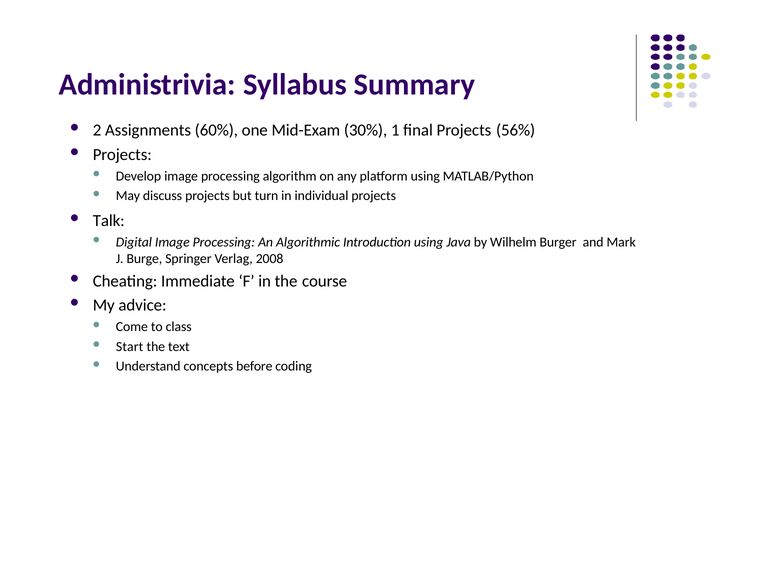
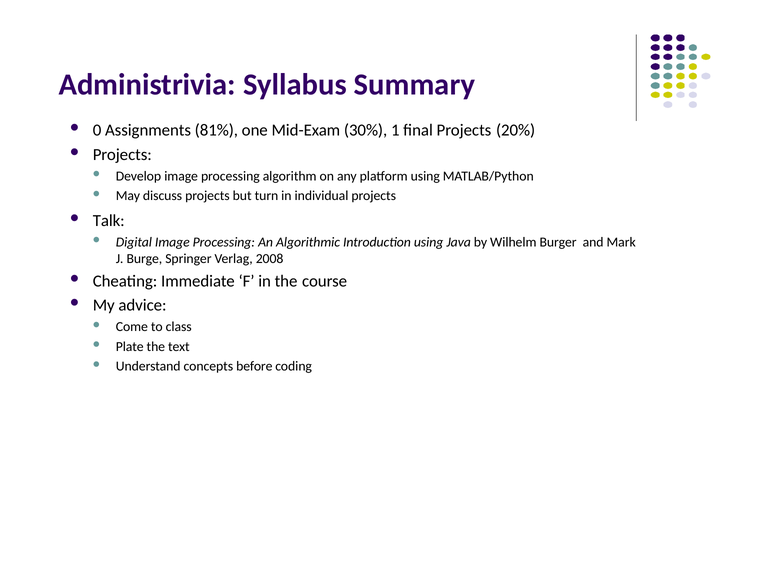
2: 2 -> 0 (97, 130)
60%: 60% -> 81% (216, 130)
56%: 56% -> 20% (516, 130)
Start: Start -> Plate (130, 347)
